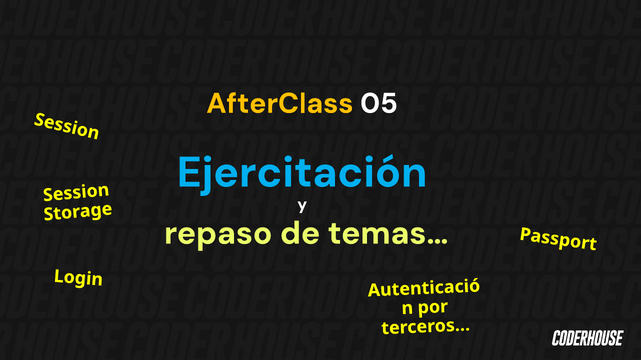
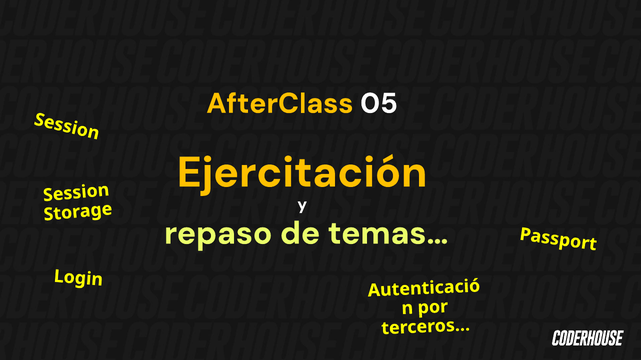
Ejercitación colour: light blue -> yellow (302, 173)
